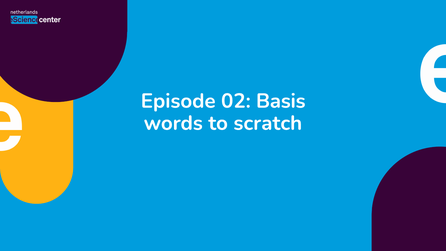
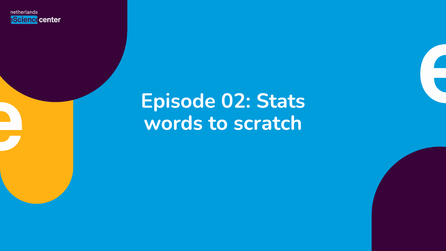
Basis: Basis -> Stats (281, 101)
